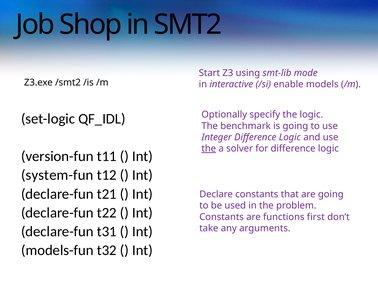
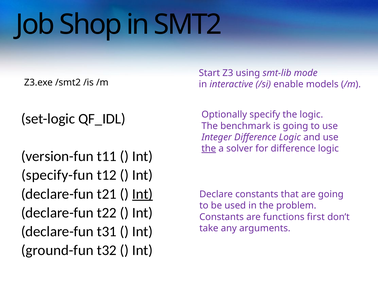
system-fun: system-fun -> specify-fun (57, 175)
Int underline: none -> present (143, 194)
models-fun: models-fun -> ground-fun (57, 251)
